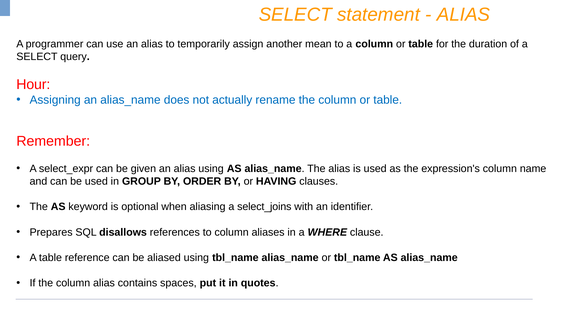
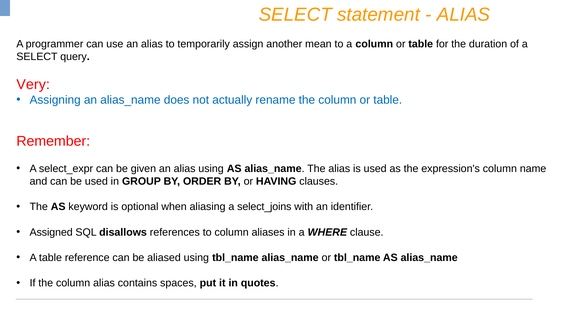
Hour: Hour -> Very (33, 85)
Prepares: Prepares -> Assigned (51, 232)
